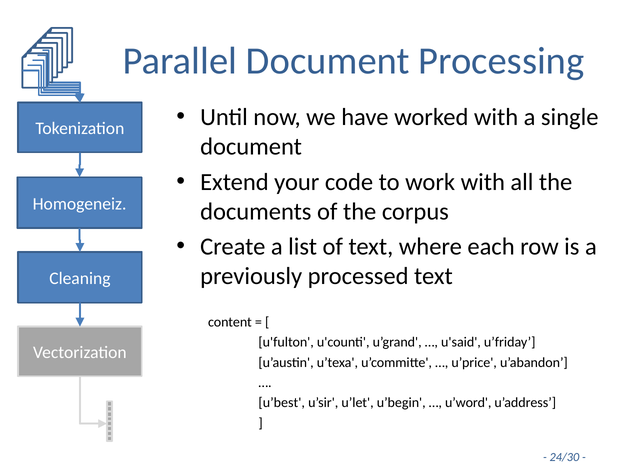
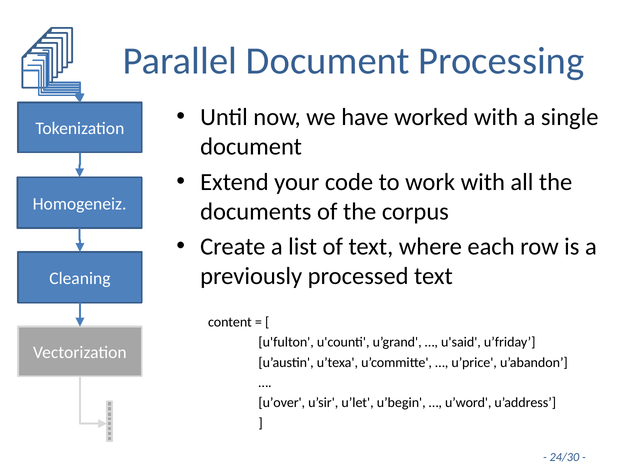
u’best: u’best -> u’over (282, 403)
